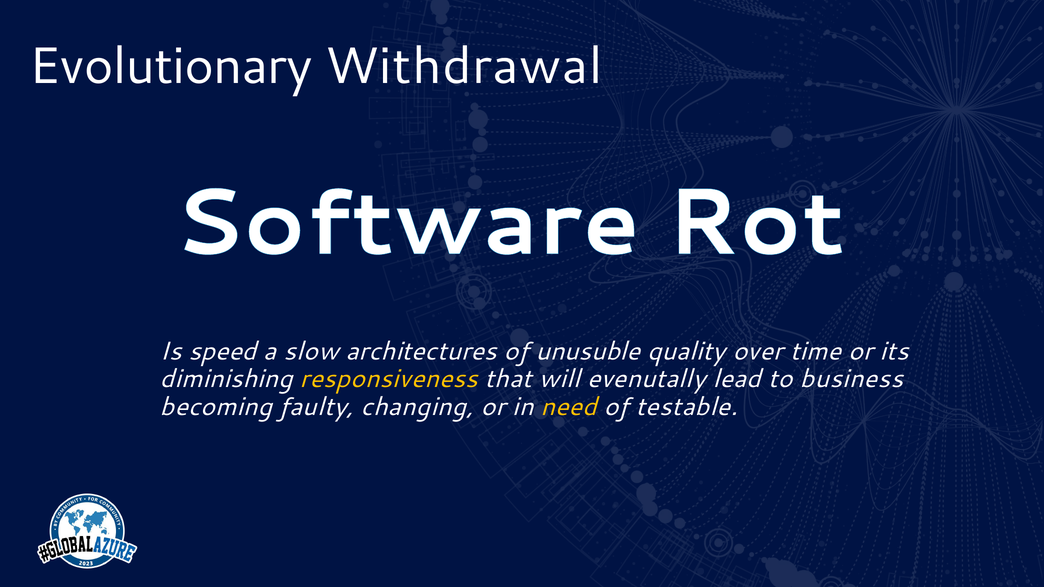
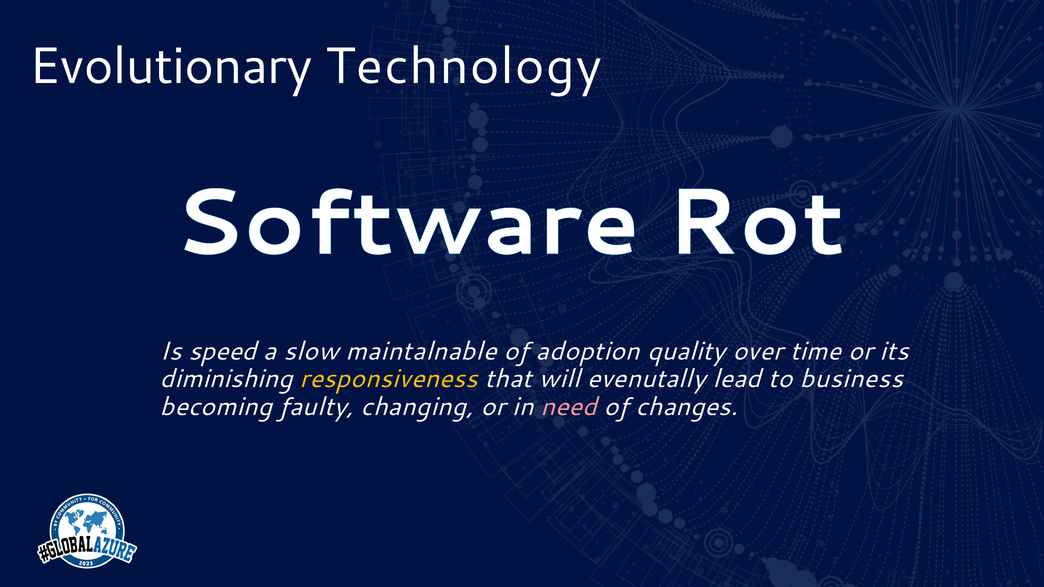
Withdrawal: Withdrawal -> Technology (464, 66)
architectures: architectures -> maintalnable (421, 351)
unusuble: unusuble -> adoption (588, 351)
need colour: yellow -> pink (569, 407)
testable: testable -> changes (687, 407)
